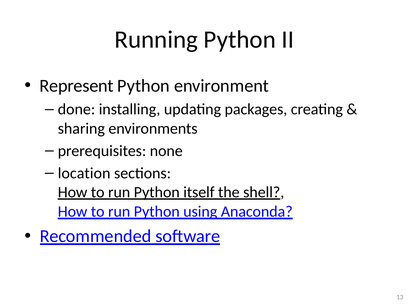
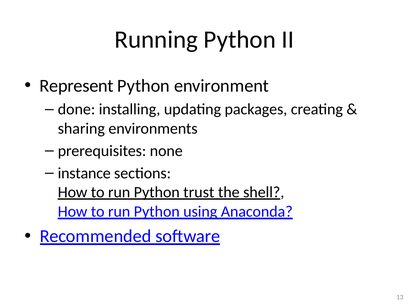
location: location -> instance (84, 173)
itself: itself -> trust (199, 192)
